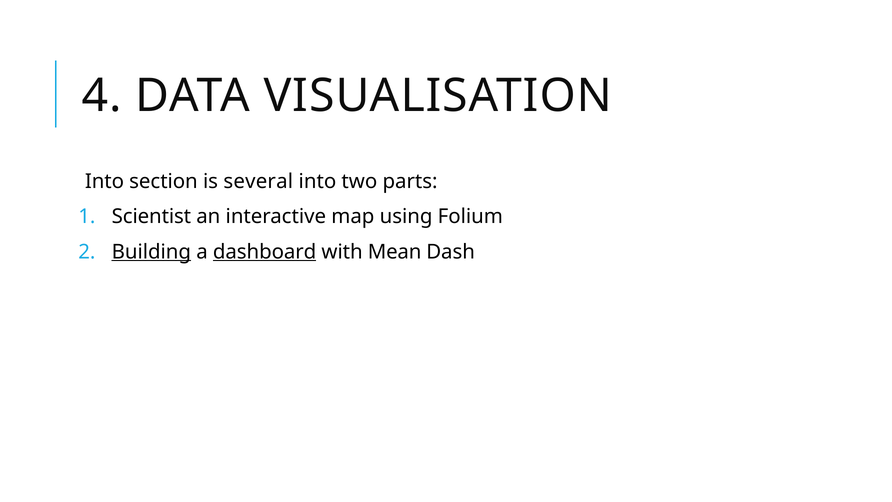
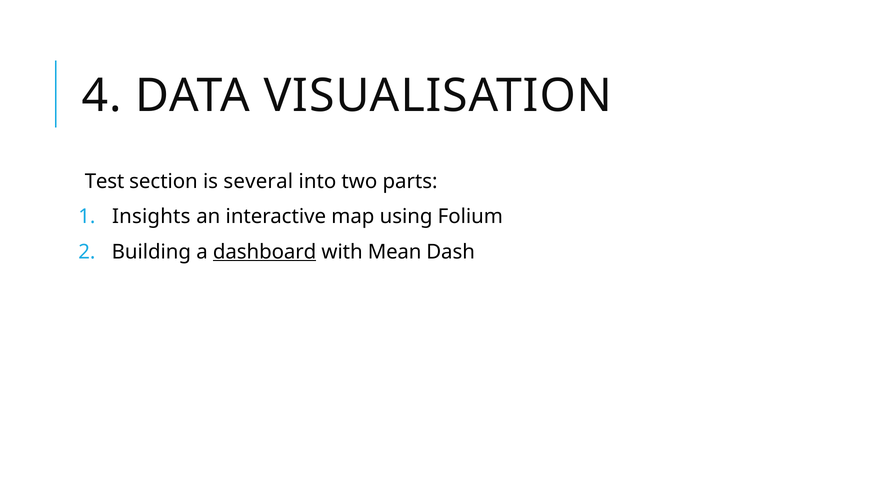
Into: Into -> Test (105, 181)
Scientist: Scientist -> Insights (151, 217)
Building underline: present -> none (151, 252)
